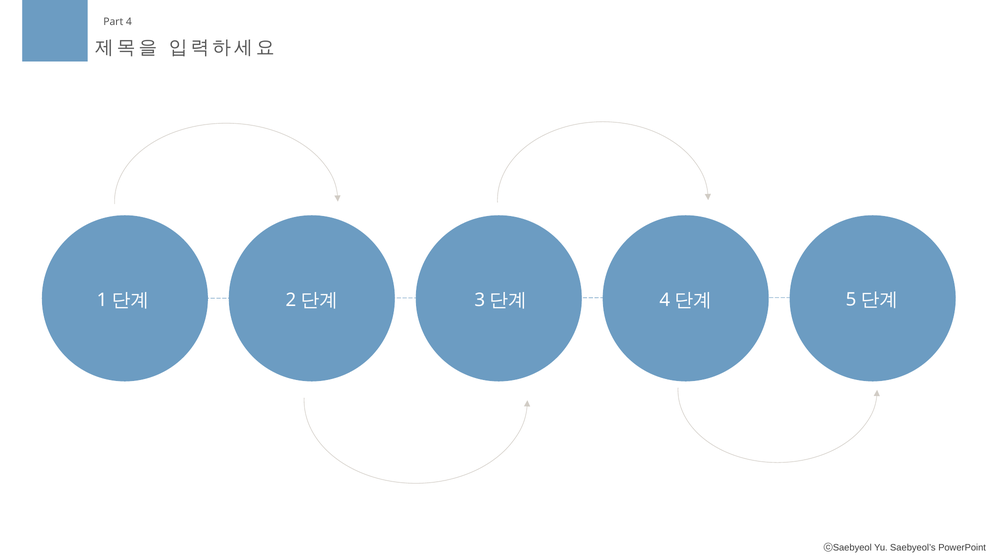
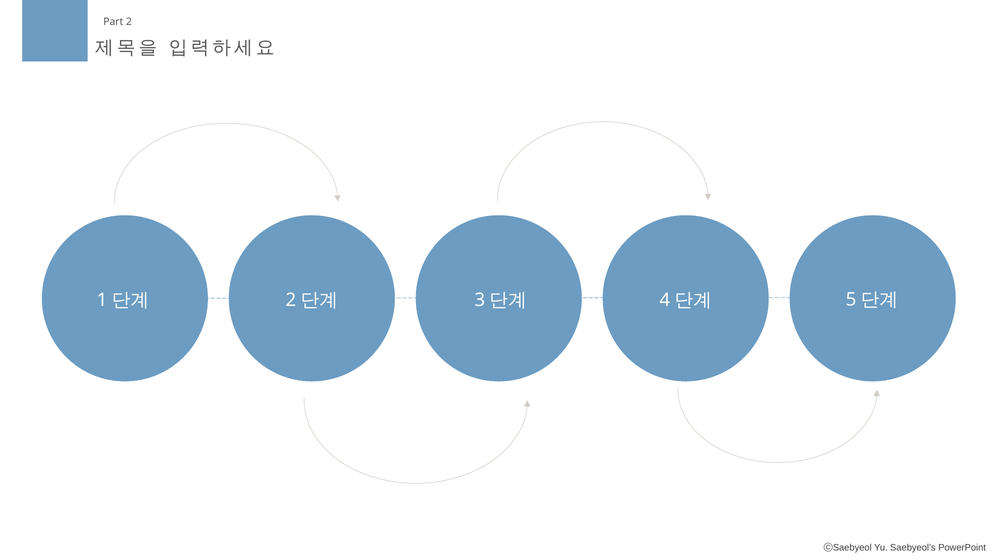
4: 4 -> 2 (129, 22)
